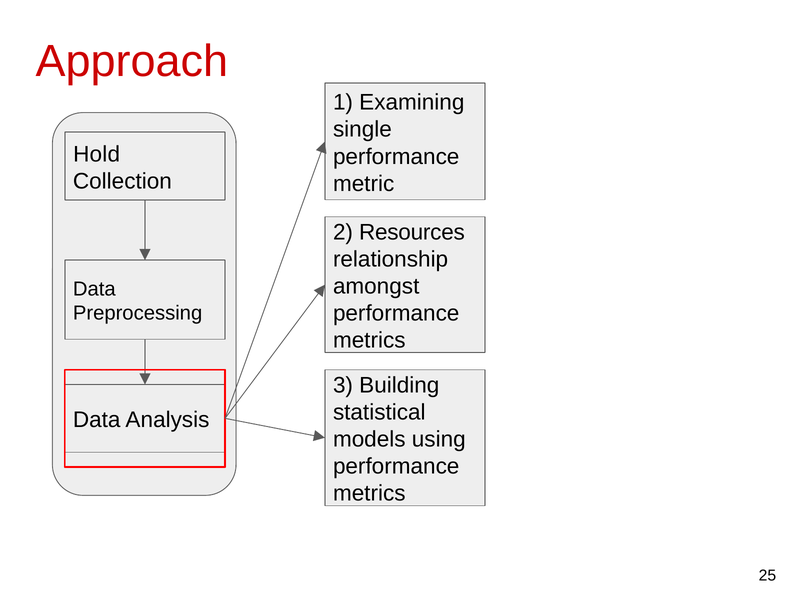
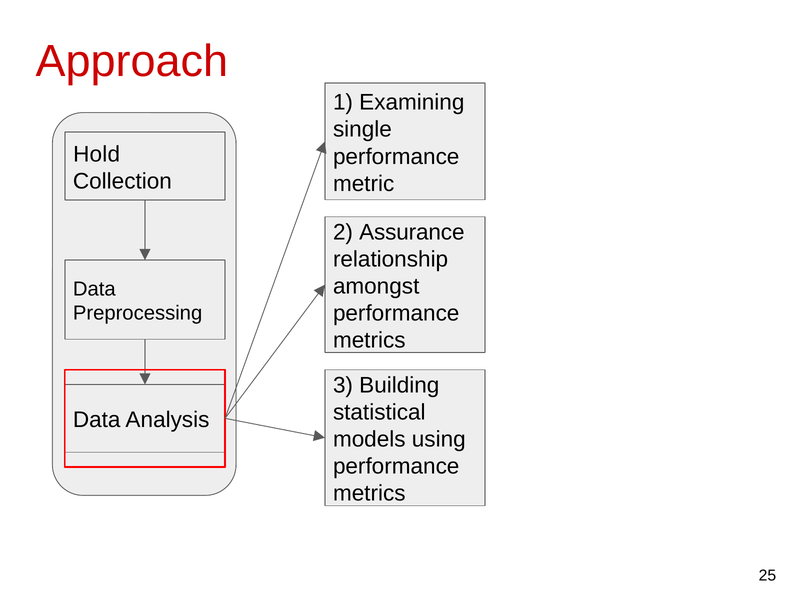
Resources: Resources -> Assurance (412, 232)
